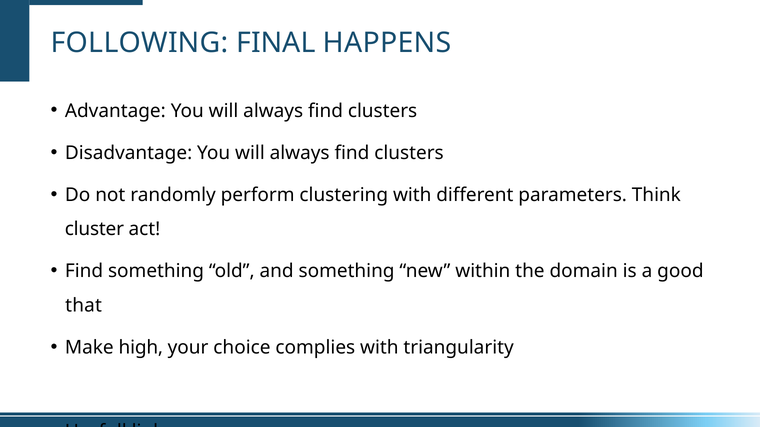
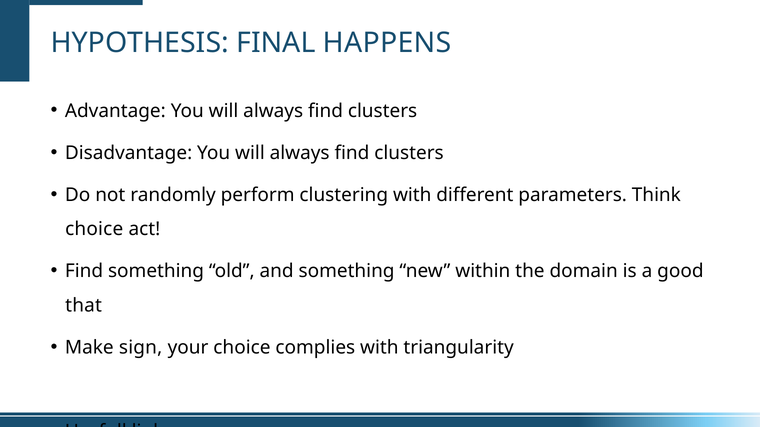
FOLLOWING: FOLLOWING -> HYPOTHESIS (140, 43)
cluster: cluster -> choice (94, 229)
high: high -> sign (141, 348)
